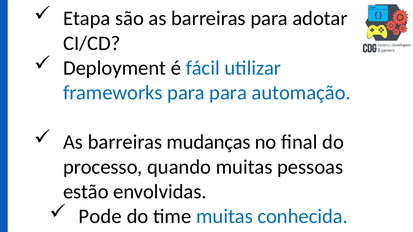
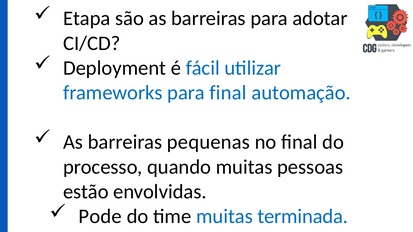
para para: para -> final (228, 93)
mudanças: mudanças -> pequenas (208, 142)
conhecida: conhecida -> terminada (303, 217)
